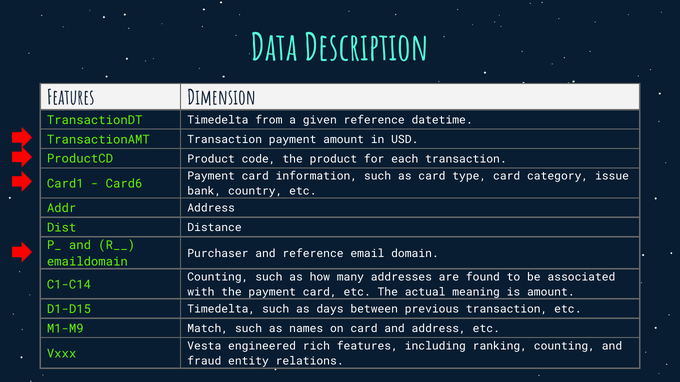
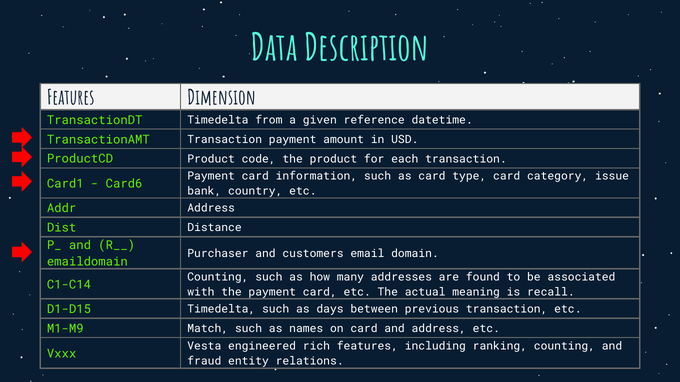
and reference: reference -> customers (313, 254)
is amount: amount -> recall (551, 292)
